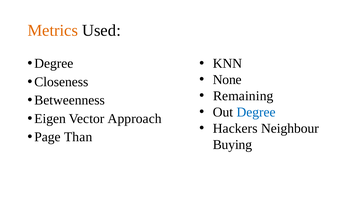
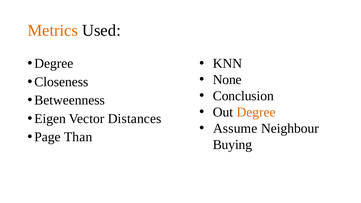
Remaining: Remaining -> Conclusion (243, 96)
Degree colour: blue -> orange (256, 112)
Approach: Approach -> Distances (135, 119)
Hackers: Hackers -> Assume (235, 128)
